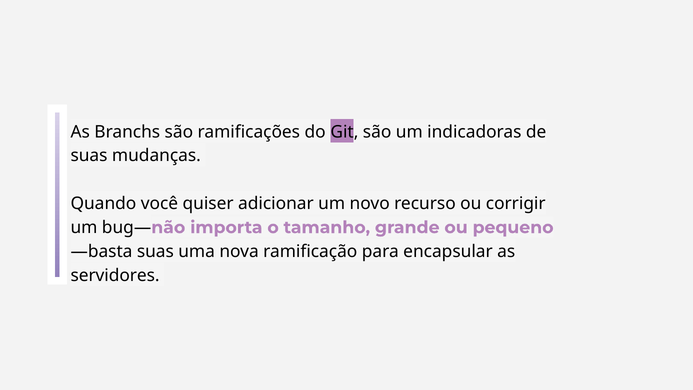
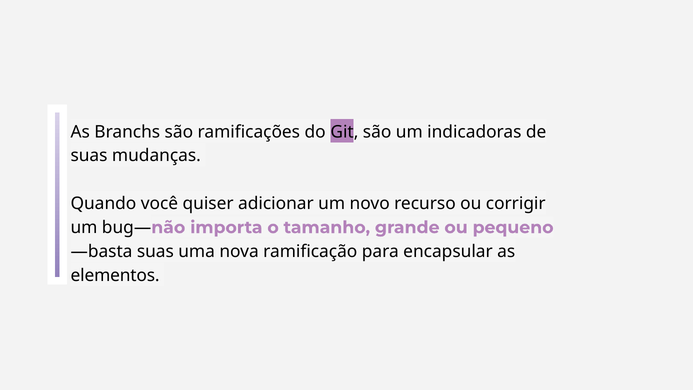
servidores: servidores -> elementos (115, 275)
